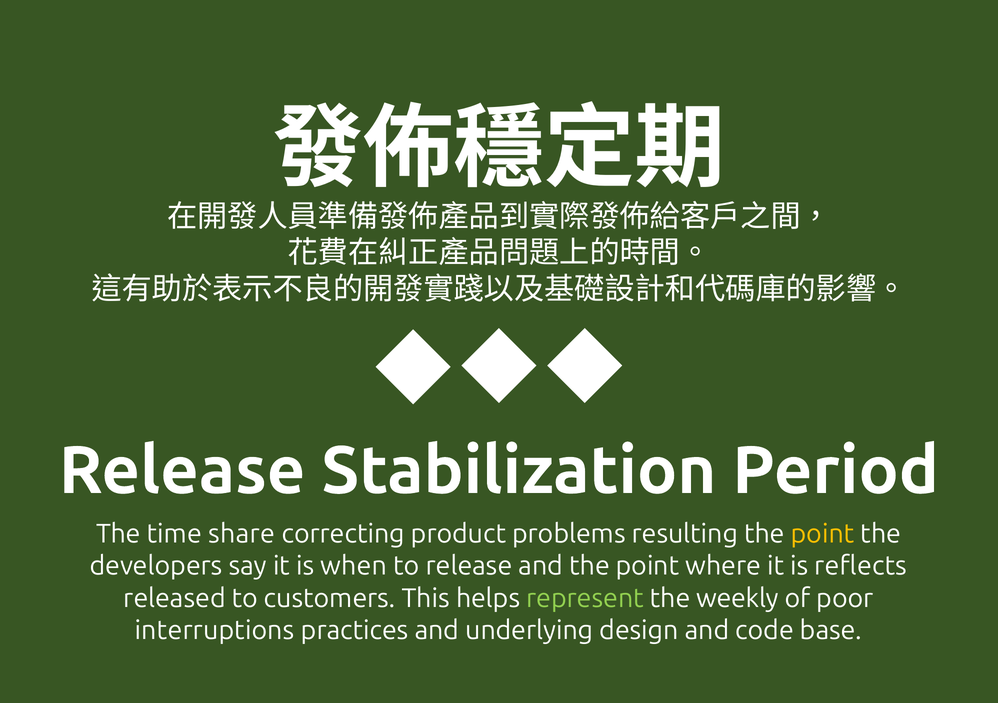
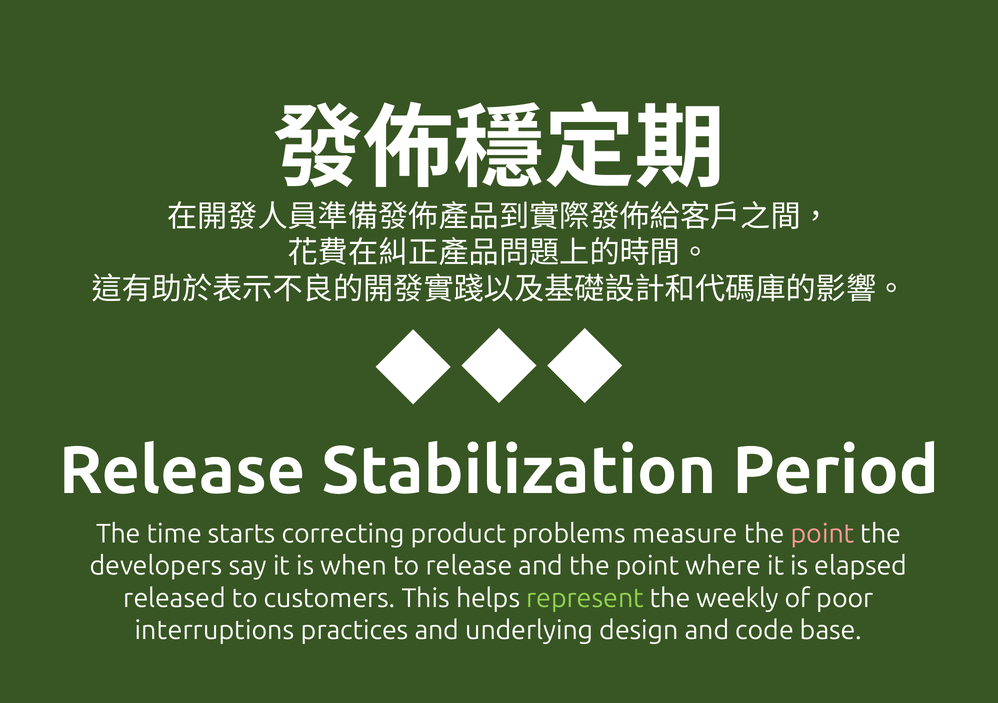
share: share -> starts (242, 534)
resulting: resulting -> measure (685, 534)
point colour: yellow -> pink (823, 534)
reflects: reflects -> elapsed (861, 566)
